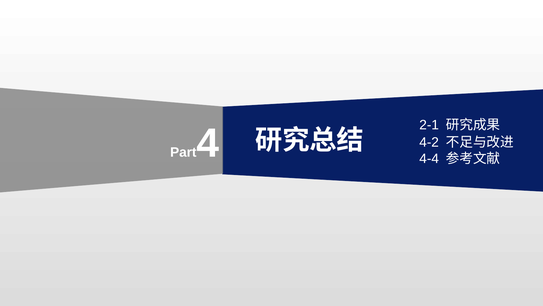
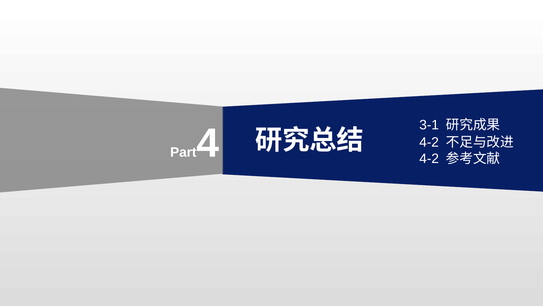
2-1: 2-1 -> 3-1 (429, 125)
4-4: 4-4 -> 4-2 (429, 158)
